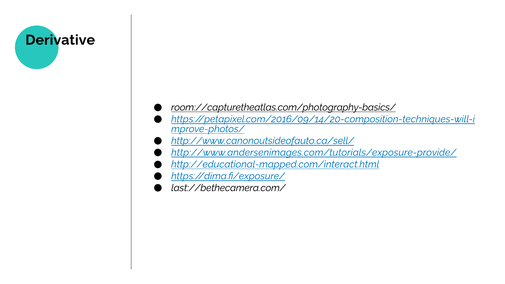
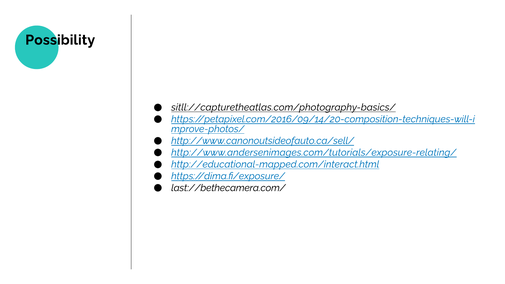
Derivative: Derivative -> Possibility (60, 40)
room://capturetheatlas.com/photography-basics/: room://capturetheatlas.com/photography-basics/ -> sitll://capturetheatlas.com/photography-basics/ (283, 107)
http://www.andersenimages.com/tutorials/exposure-provide/: http://www.andersenimages.com/tutorials/exposure-provide/ -> http://www.andersenimages.com/tutorials/exposure-relating/ (314, 153)
